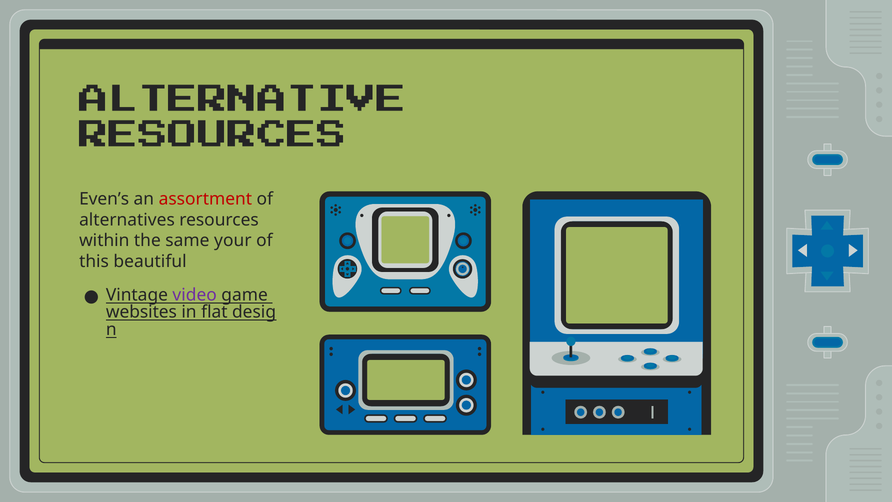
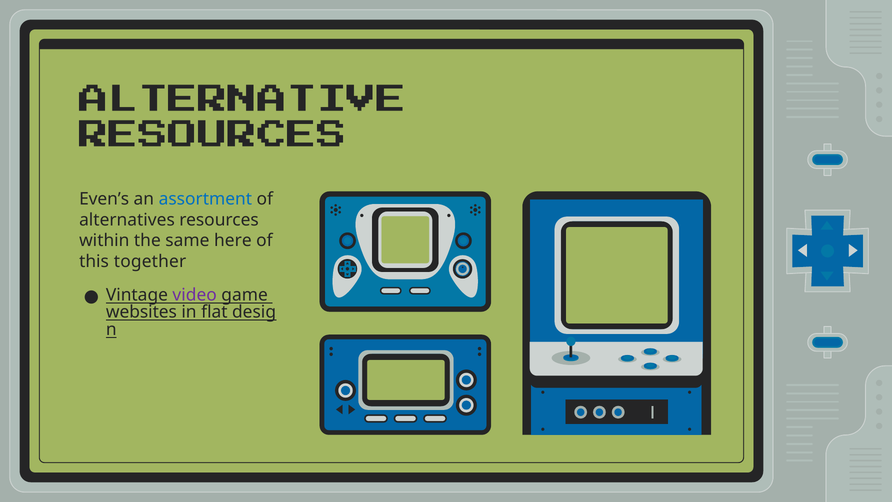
assortment colour: red -> blue (205, 199)
your: your -> here (233, 241)
beautiful: beautiful -> together (150, 261)
